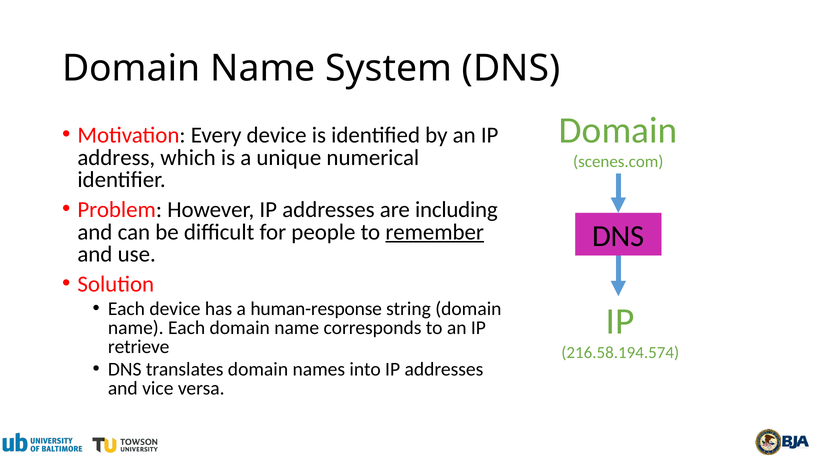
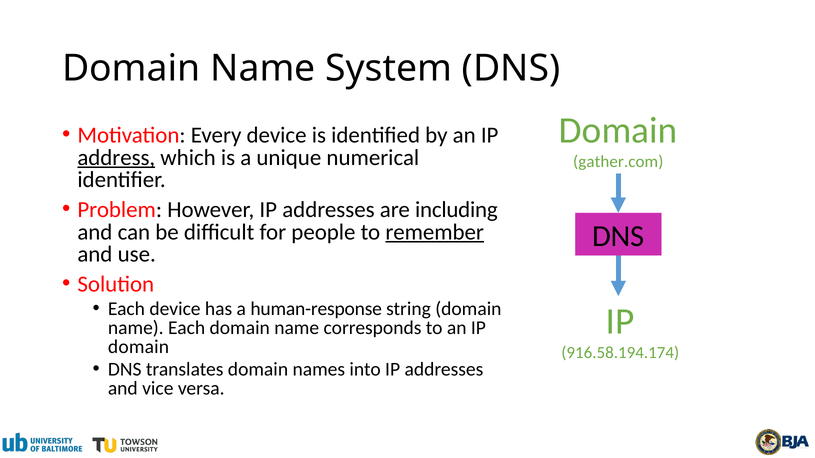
address underline: none -> present (116, 158)
scenes.com: scenes.com -> gather.com (618, 162)
retrieve: retrieve -> domain (139, 347)
216.58.194.574: 216.58.194.574 -> 916.58.194.174 (620, 353)
